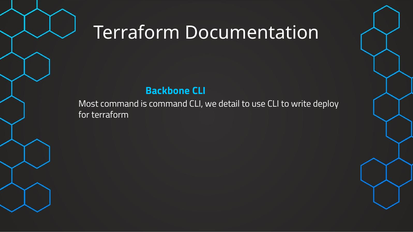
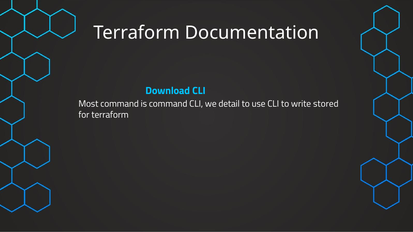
Backbone: Backbone -> Download (168, 91)
deploy: deploy -> stored (326, 104)
